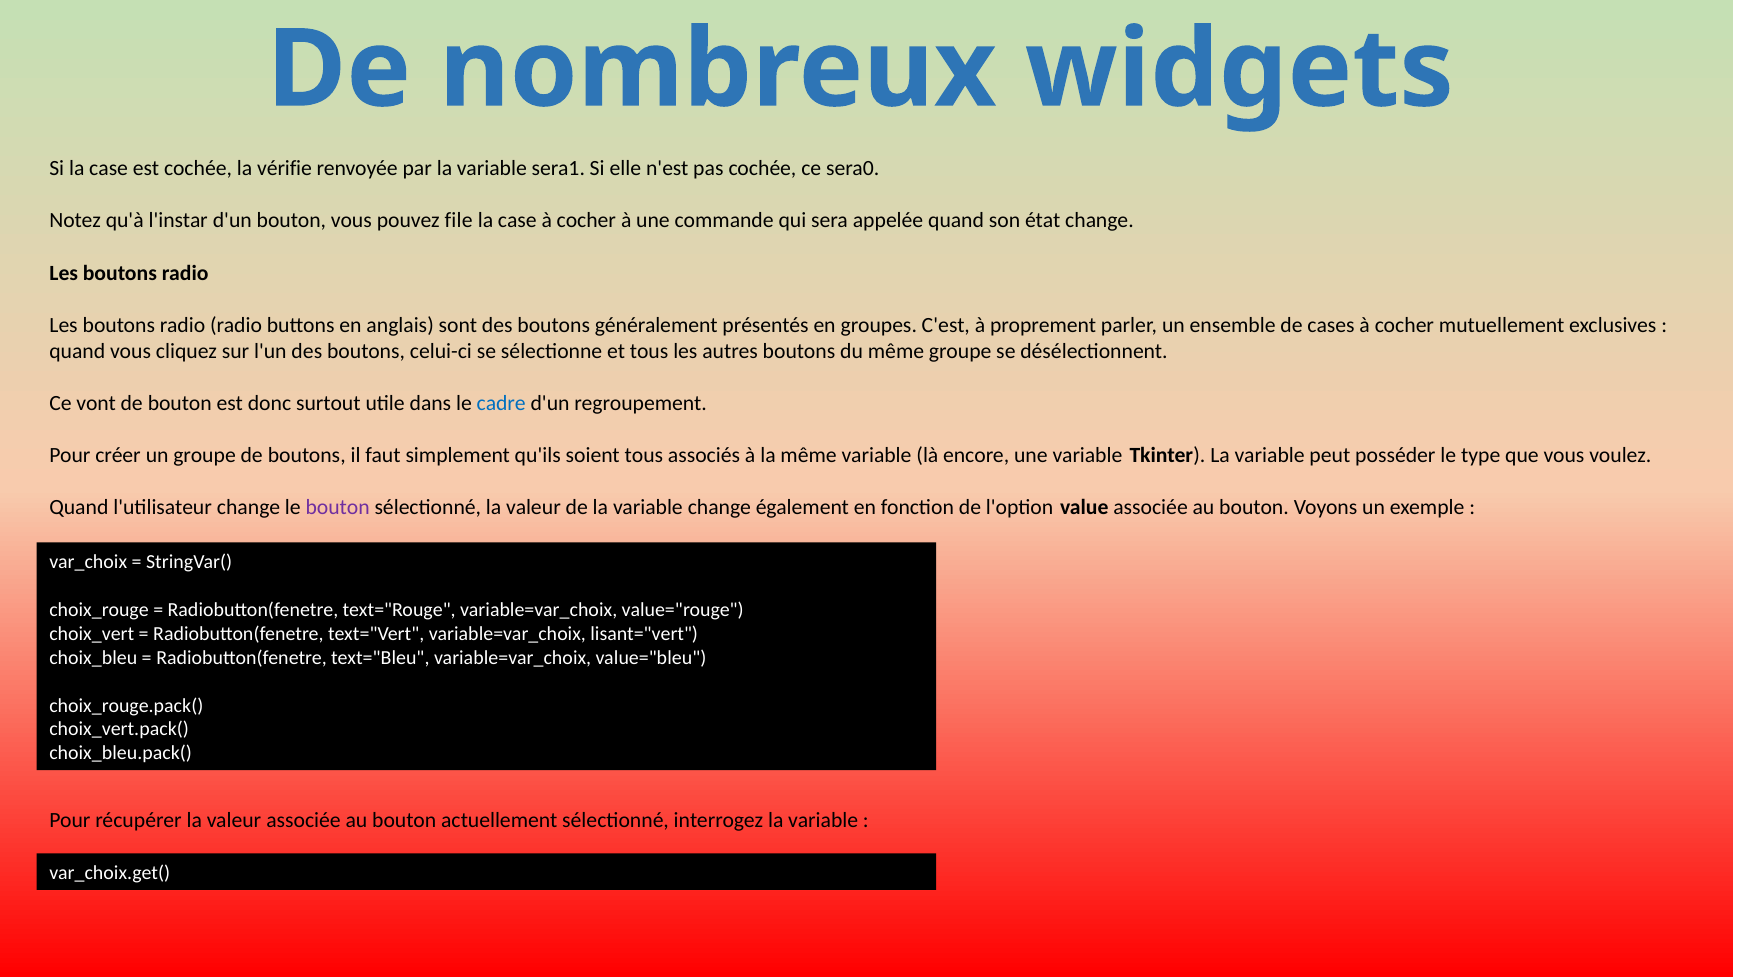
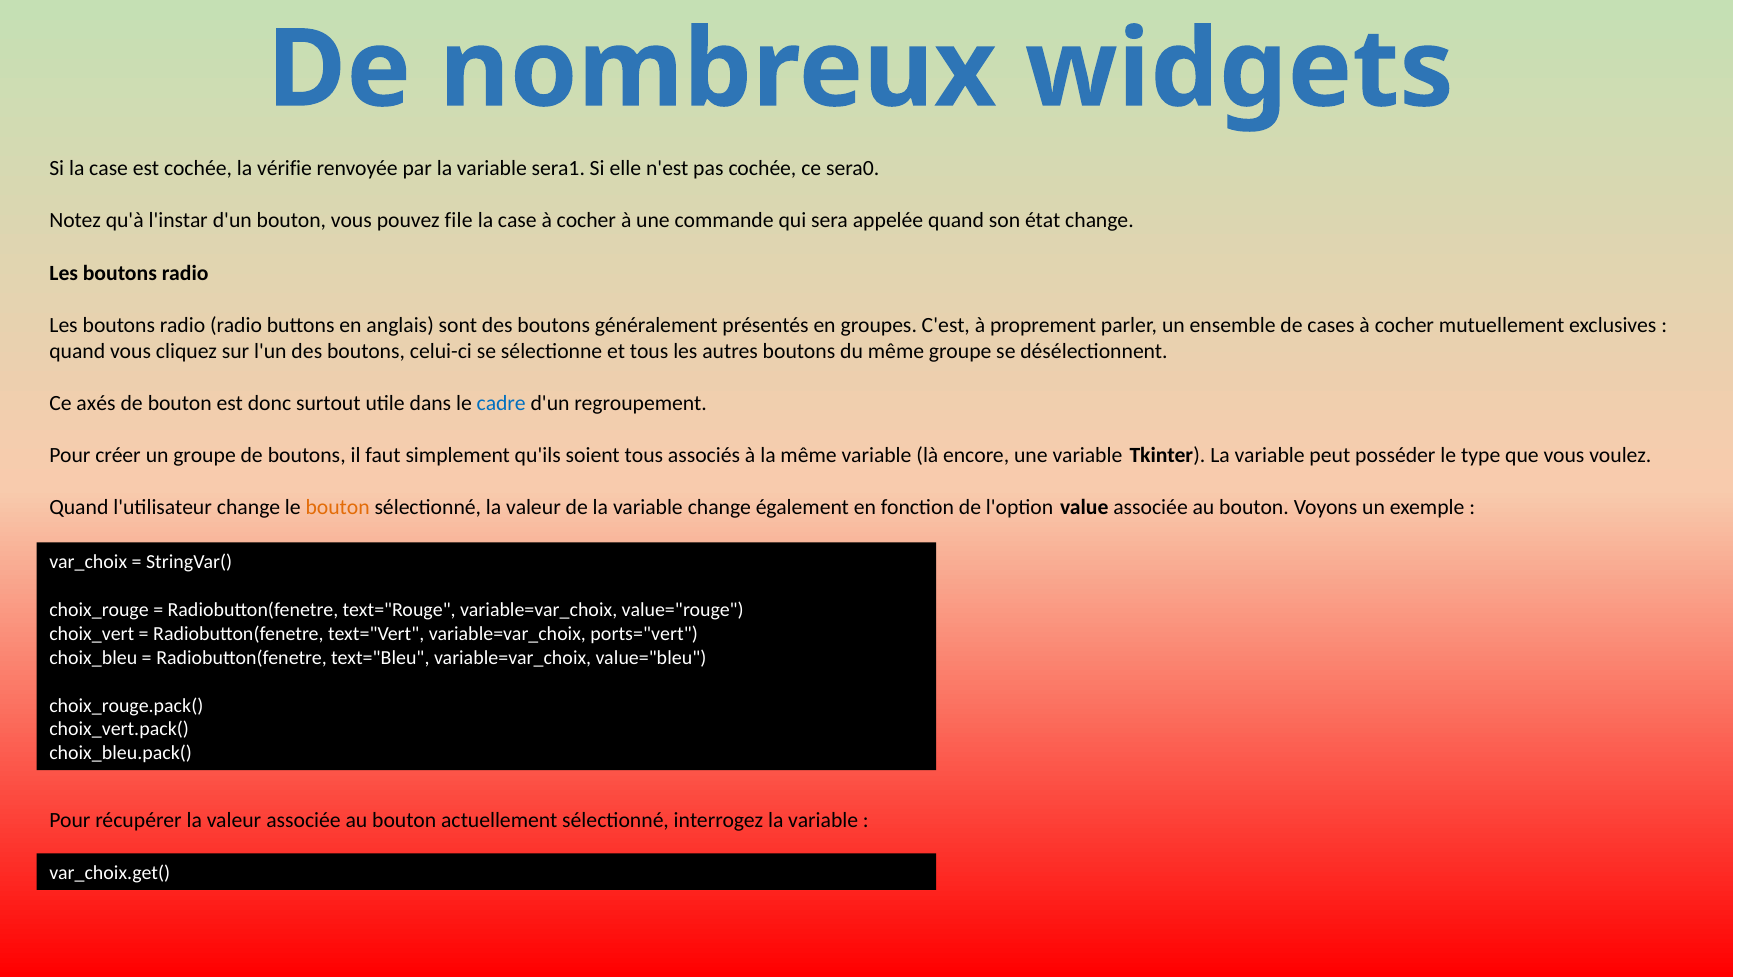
vont: vont -> axés (96, 403)
bouton colour: purple -> orange (338, 507)
lisant="vert: lisant="vert -> ports="vert (644, 634)
